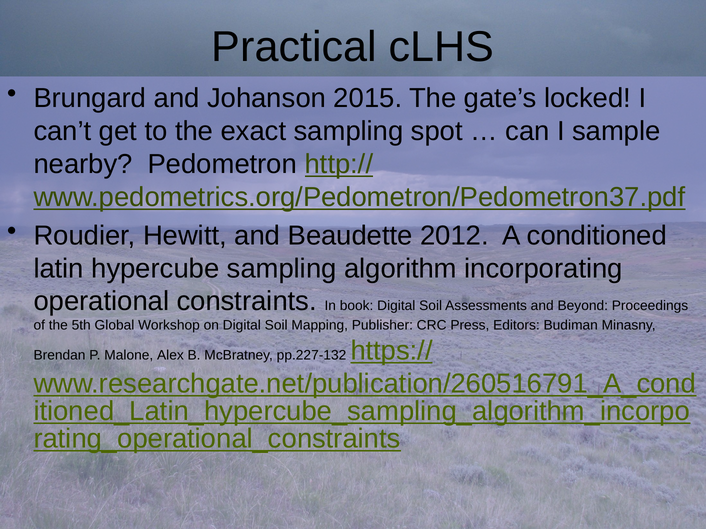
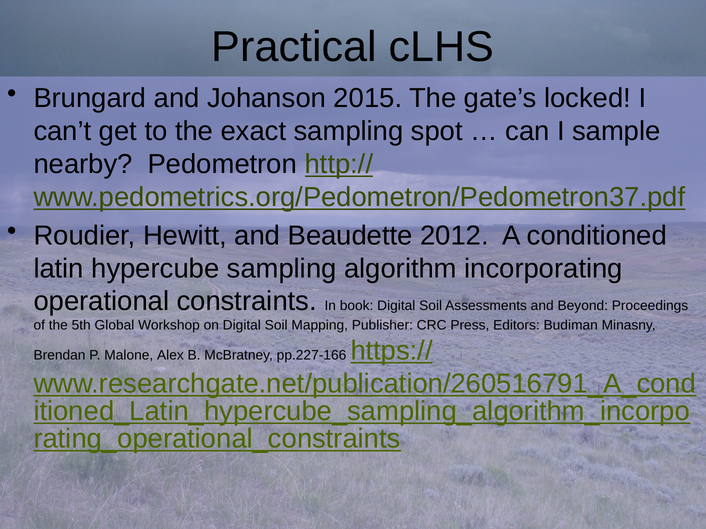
pp.227-132: pp.227-132 -> pp.227-166 (312, 356)
